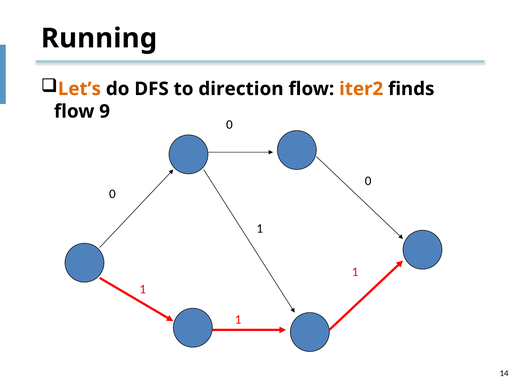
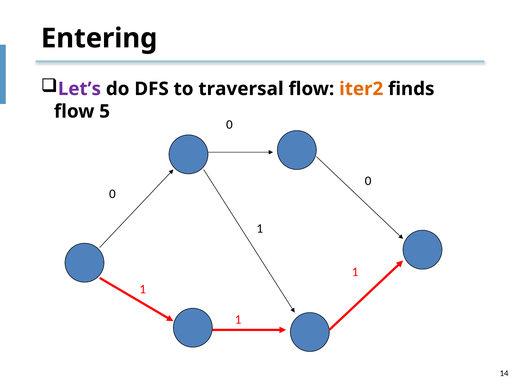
Running: Running -> Entering (99, 38)
Let’s colour: orange -> purple (79, 89)
direction: direction -> traversal (241, 89)
9: 9 -> 5 (105, 111)
